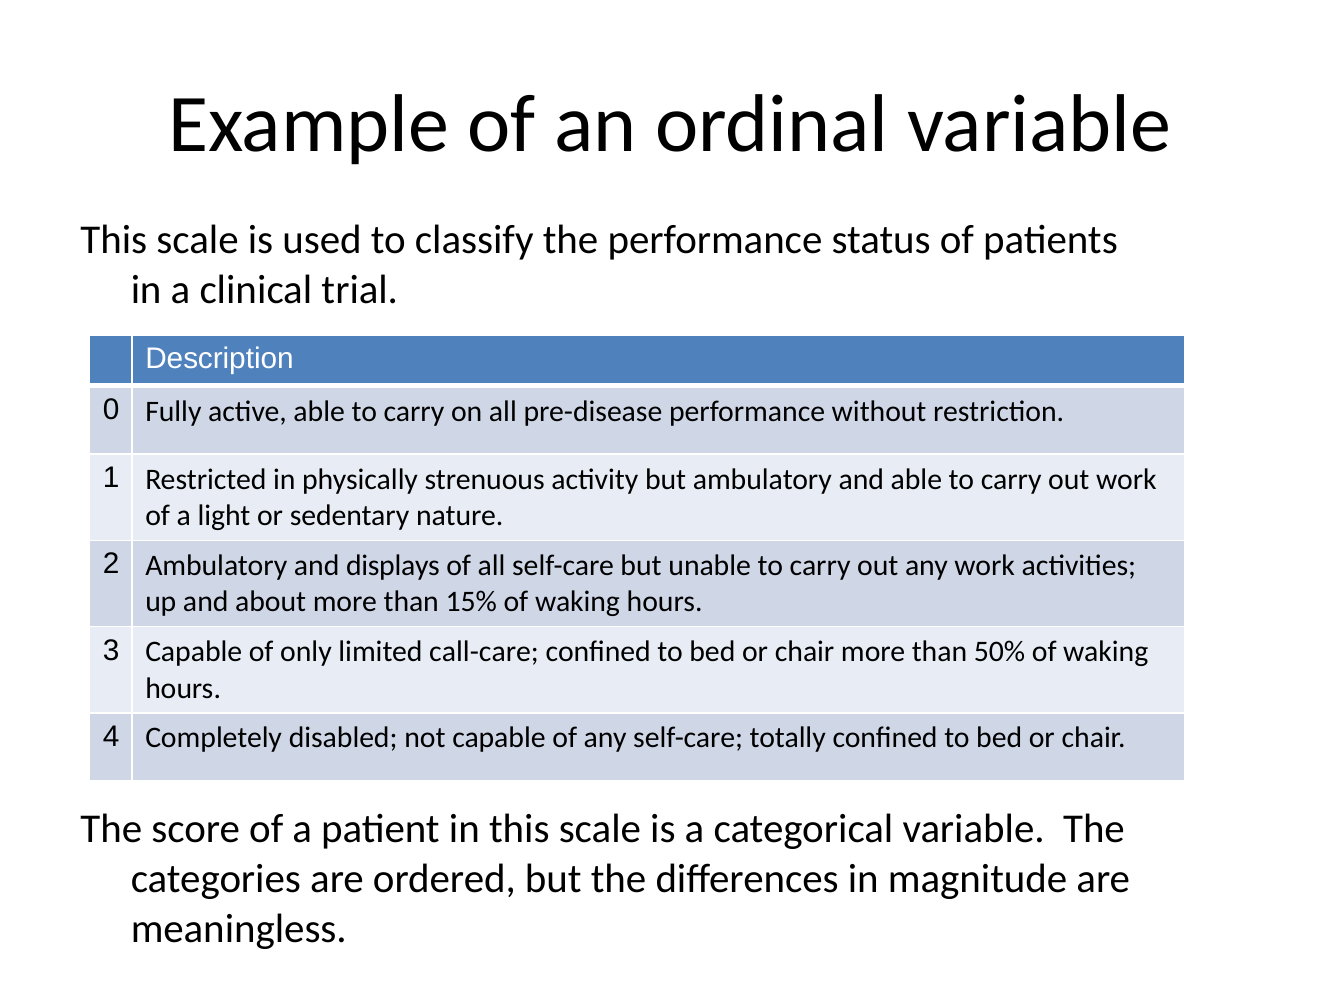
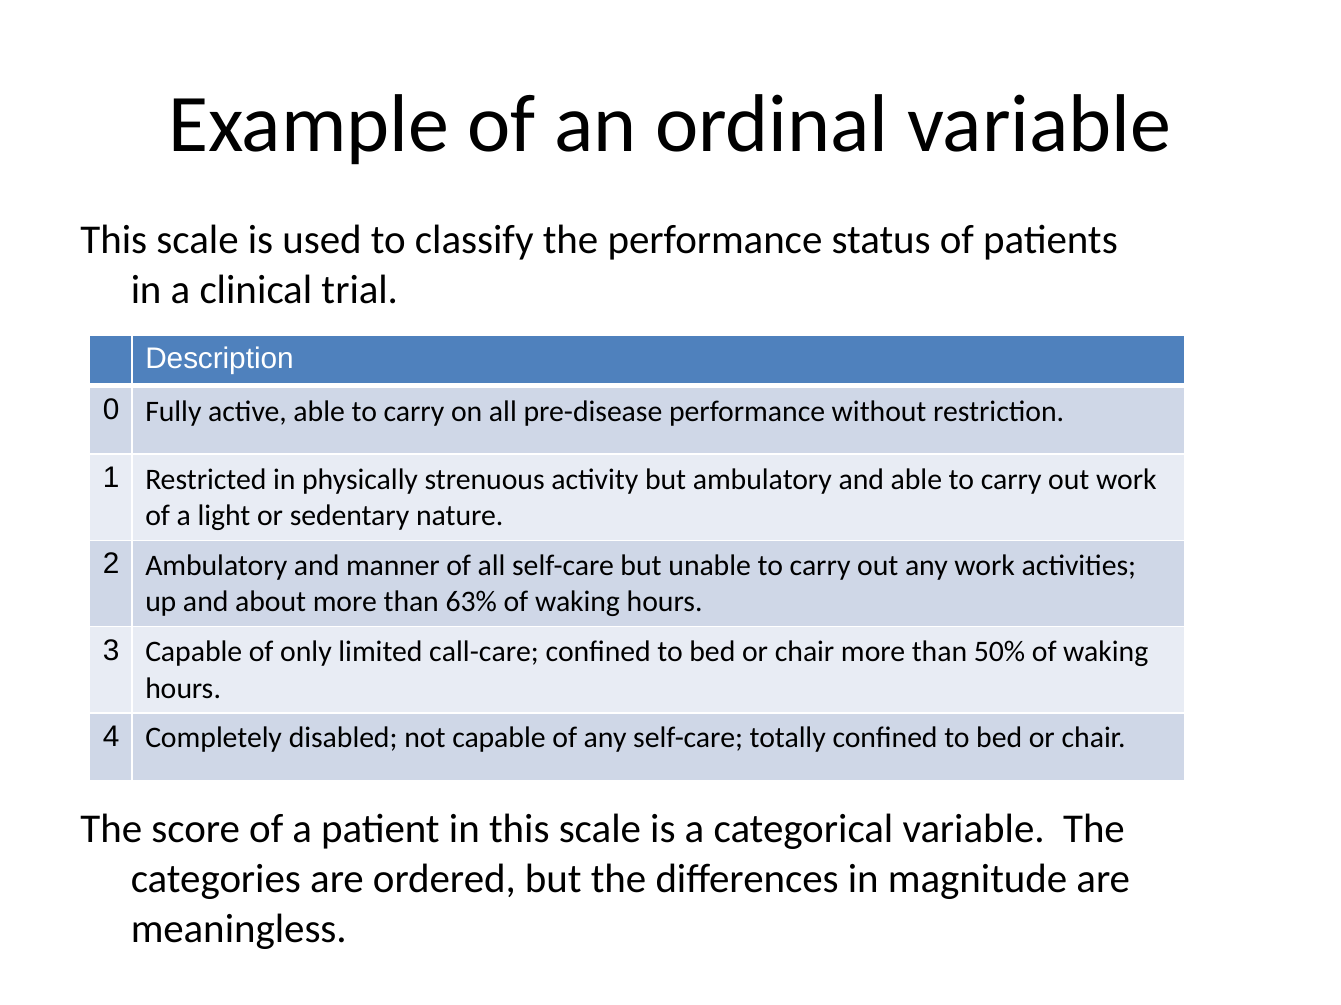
displays: displays -> manner (393, 566)
15%: 15% -> 63% (471, 602)
